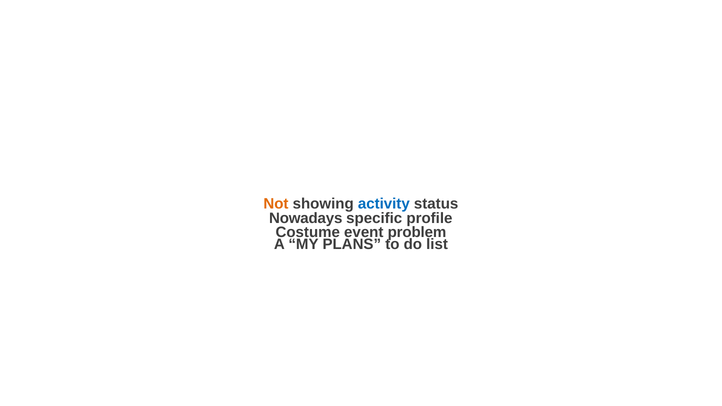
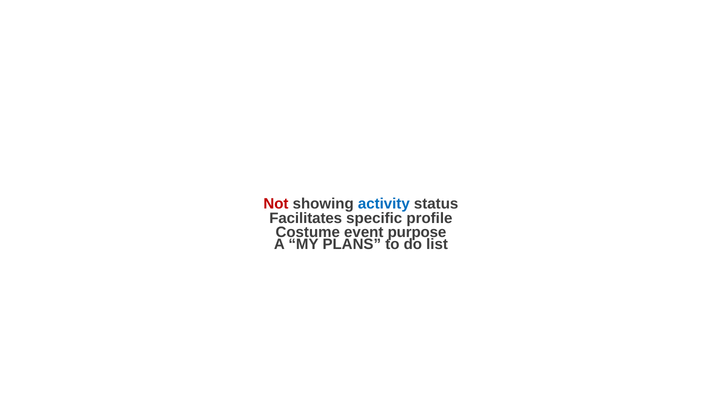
Not colour: orange -> red (276, 204)
Nowadays: Nowadays -> Facilitates (306, 218)
problem: problem -> purpose (417, 232)
